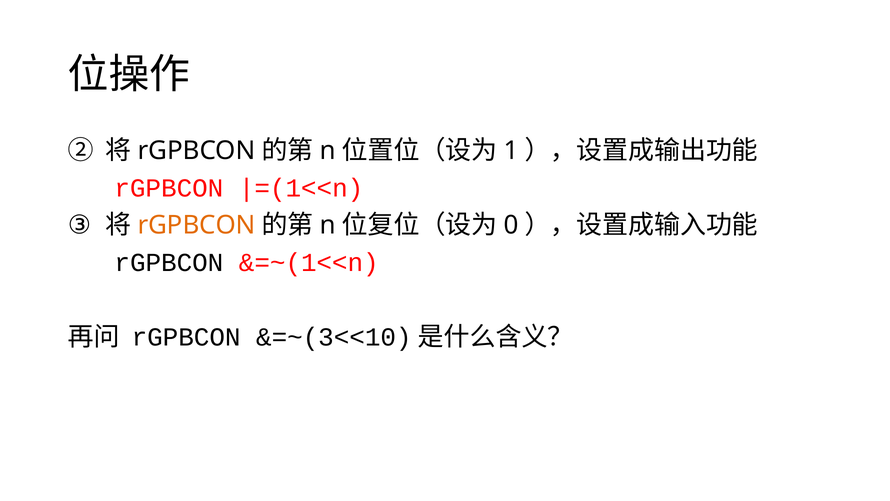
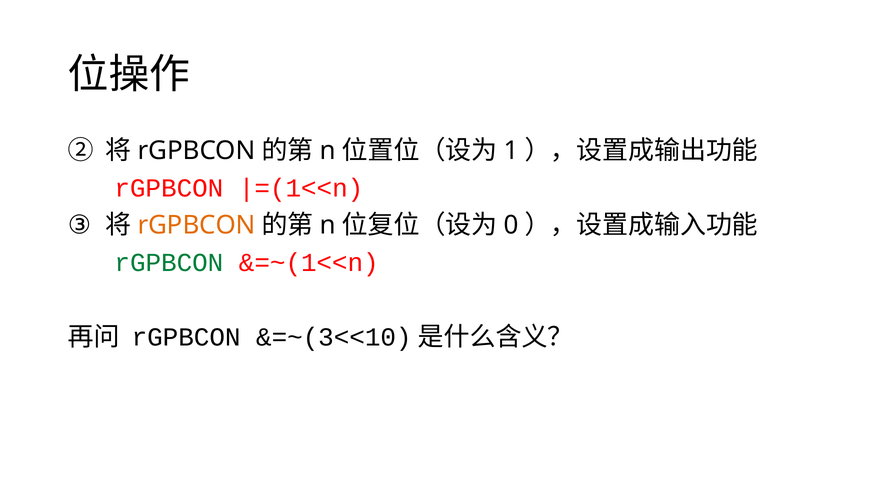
rGPBCON colour: black -> green (169, 262)
